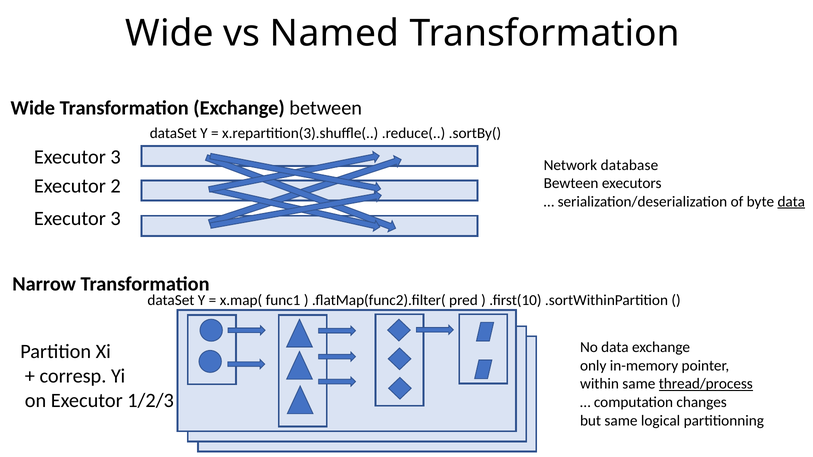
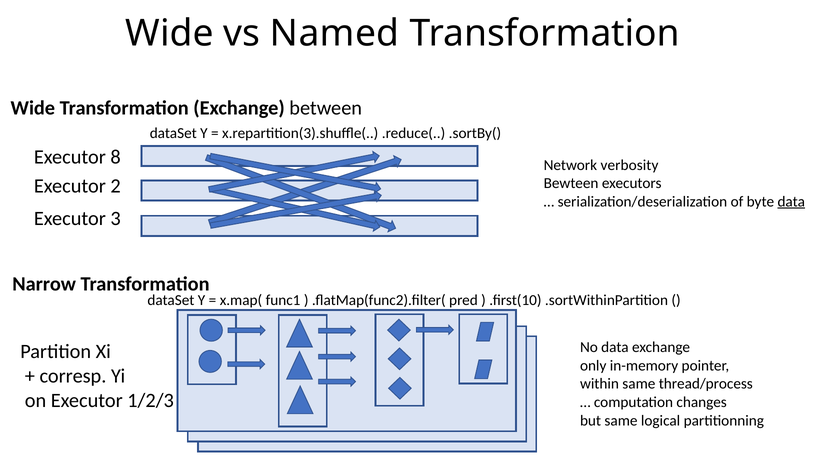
3: 3 -> 8 (116, 157)
database: database -> verbosity (629, 165)
thread/process underline: present -> none (706, 384)
